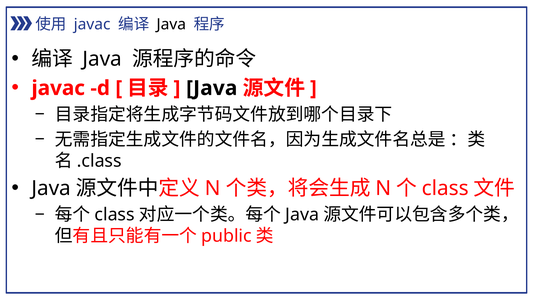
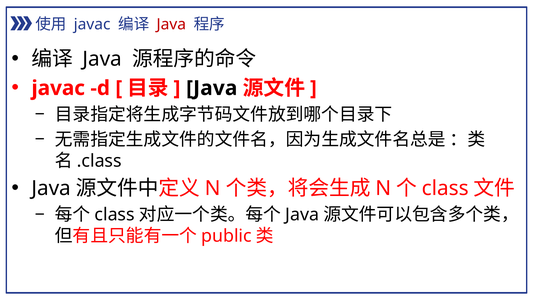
Java colour: black -> red (171, 24)
